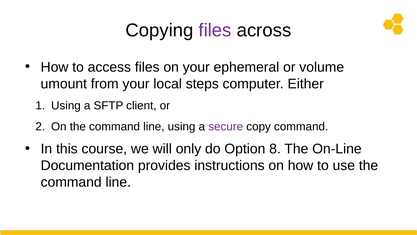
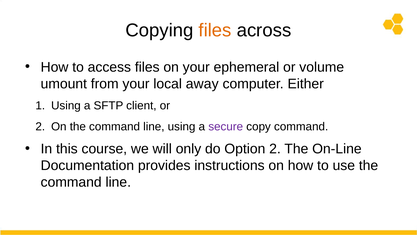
files colour: purple -> orange (215, 30)
steps: steps -> away (202, 84)
Option 8: 8 -> 2 (275, 149)
